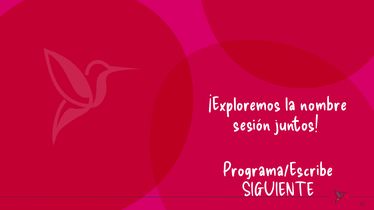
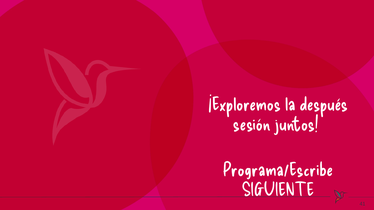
nombre: nombre -> después (324, 105)
